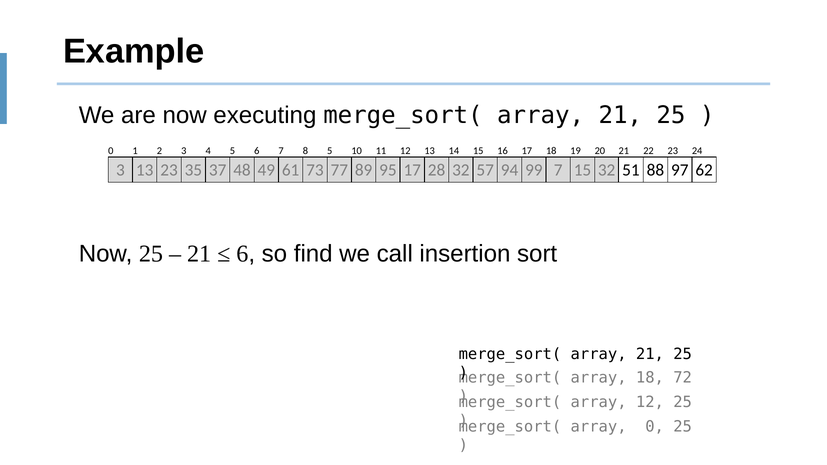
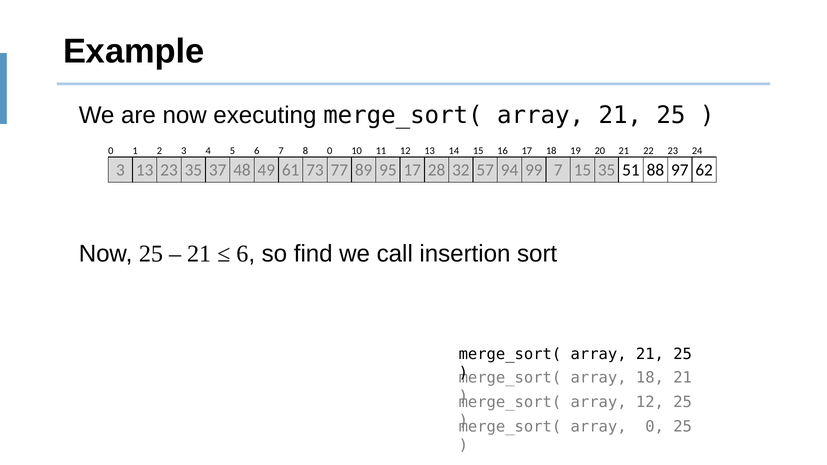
8 5: 5 -> 0 (330, 151)
15 32: 32 -> 35 (607, 170)
18 72: 72 -> 21 (683, 378)
